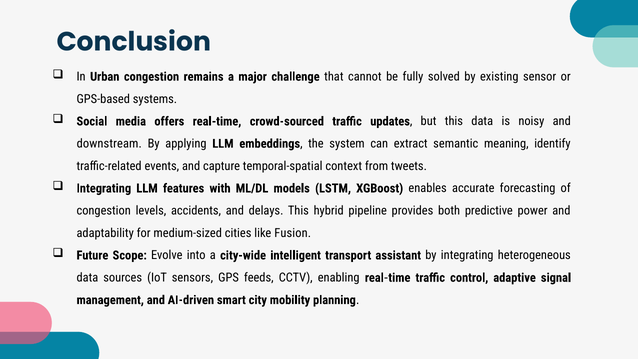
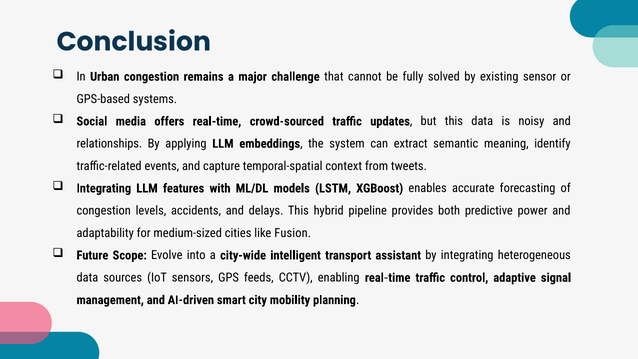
downstream: downstream -> relationships (109, 144)
